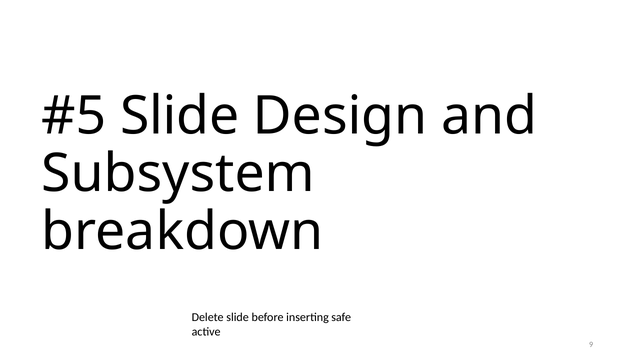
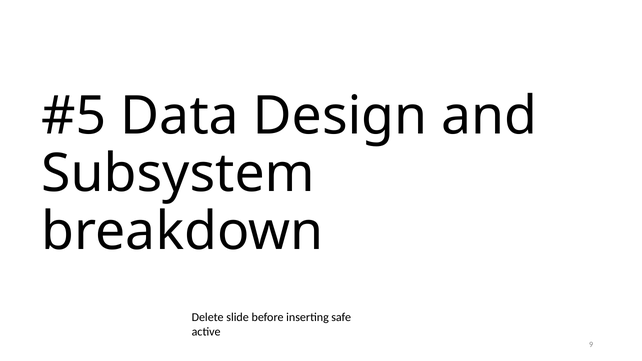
Slide: Slide -> Data (180, 116)
